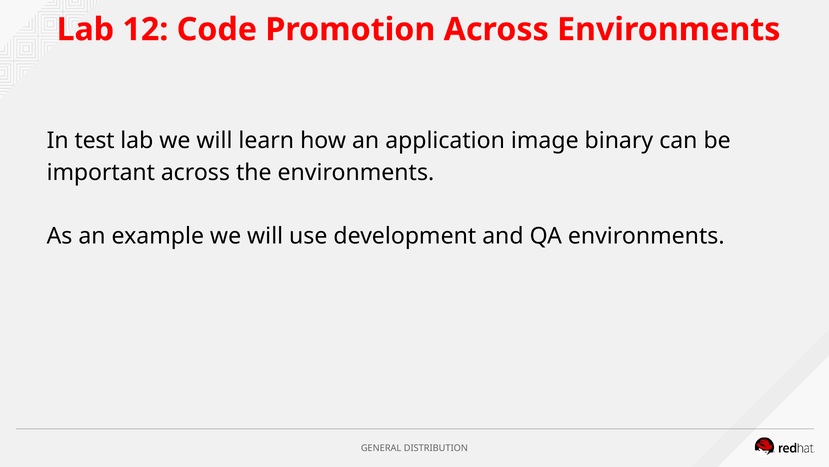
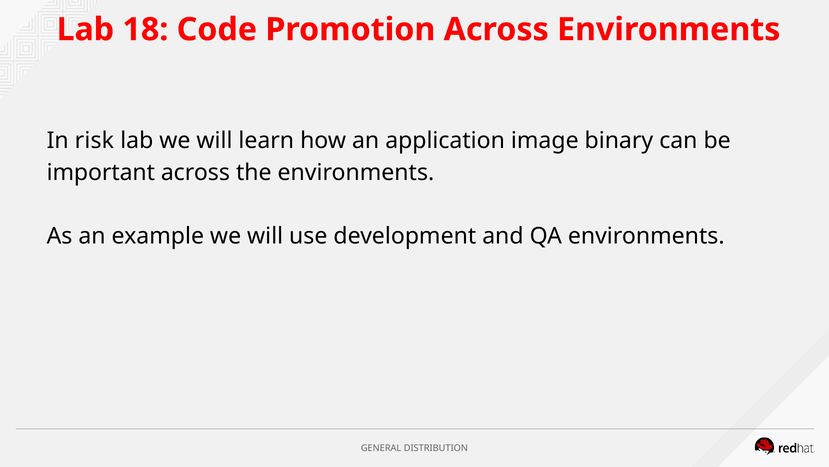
12: 12 -> 18 (145, 30)
test: test -> risk (94, 140)
